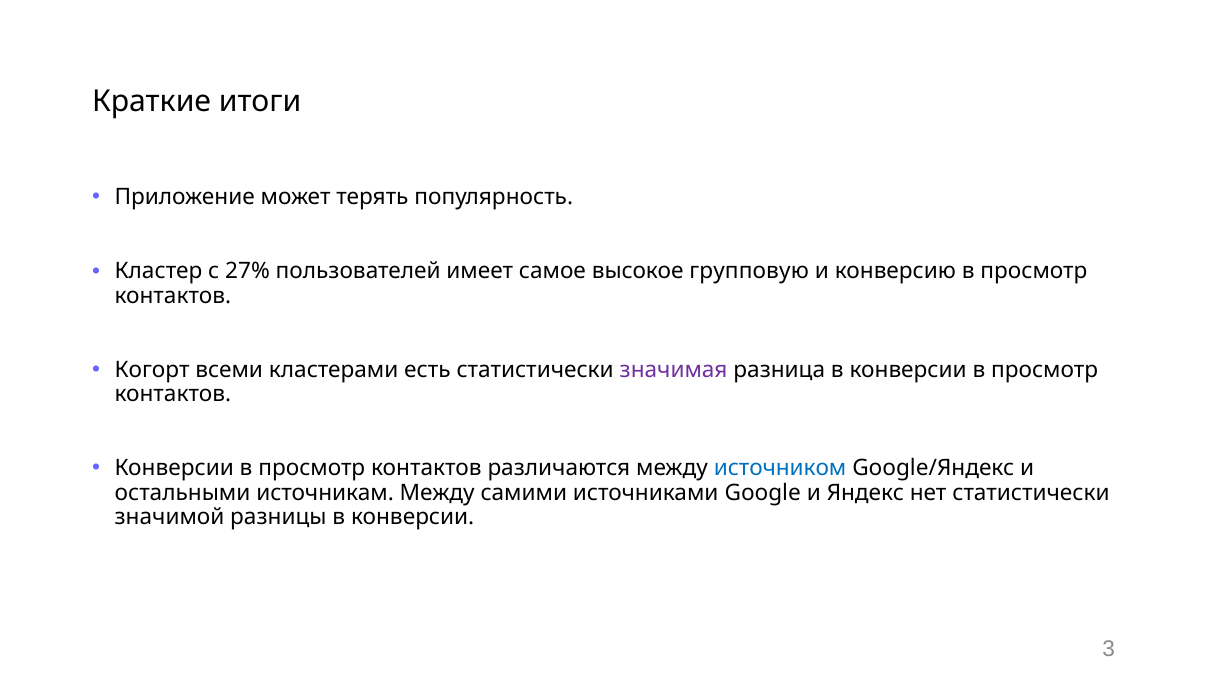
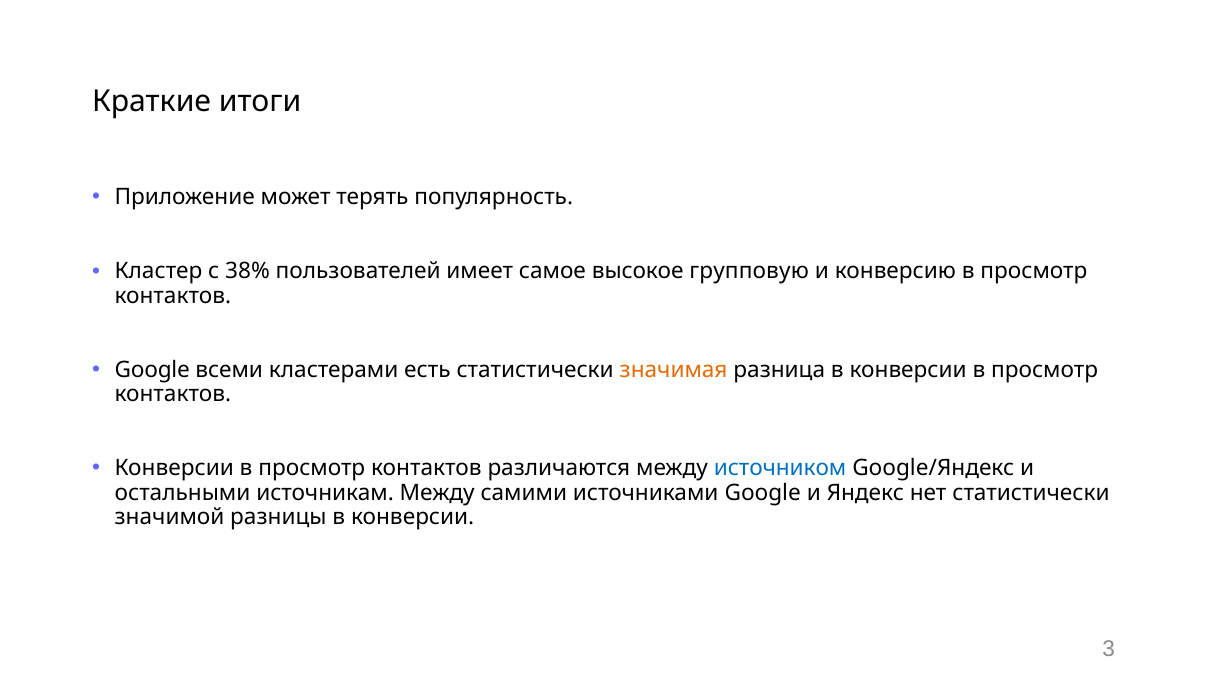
27%: 27% -> 38% (248, 271)
Когорт: Когорт -> Google (152, 370)
значимая colour: purple -> orange (674, 370)
